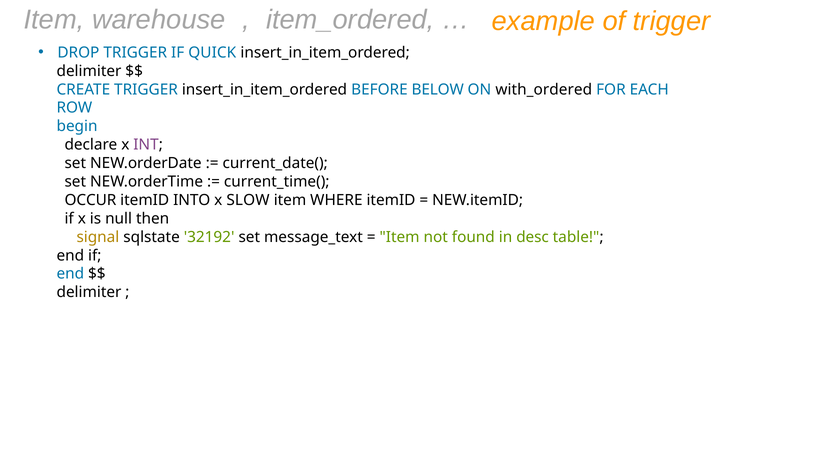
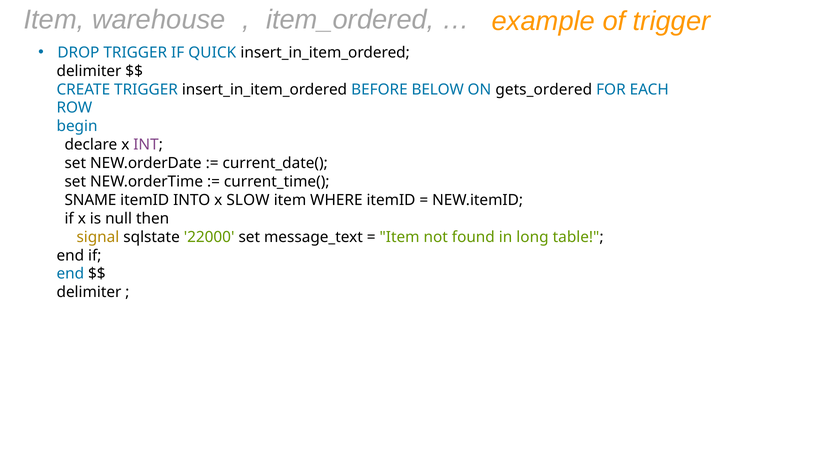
with_ordered: with_ordered -> gets_ordered (544, 89)
OCCUR: OCCUR -> SNAME (90, 200)
32192: 32192 -> 22000 (209, 237)
desc: desc -> long (532, 237)
